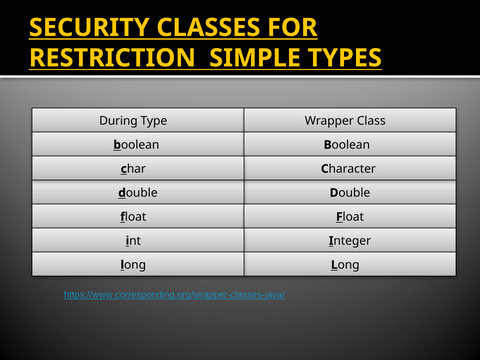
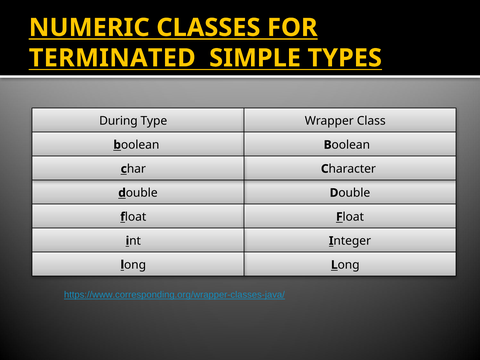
SECURITY: SECURITY -> NUMERIC (89, 28)
RESTRICTION: RESTRICTION -> TERMINATED (112, 58)
